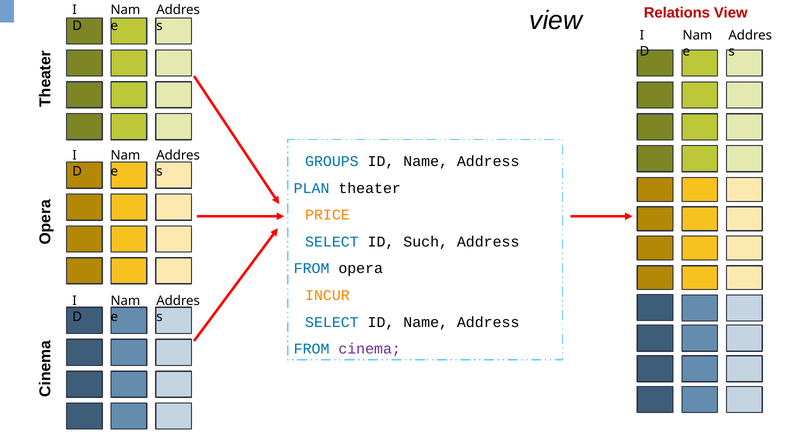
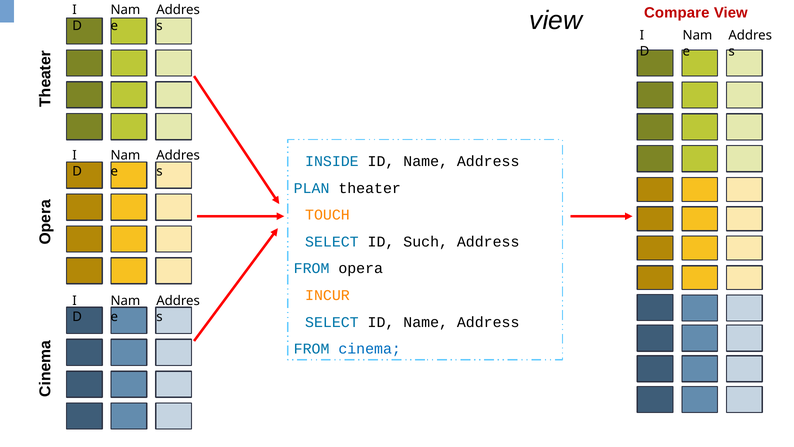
Relations: Relations -> Compare (677, 13)
GROUPS: GROUPS -> INSIDE (332, 161)
PRICE: PRICE -> TOUCH (327, 215)
cinema colour: purple -> blue (370, 349)
